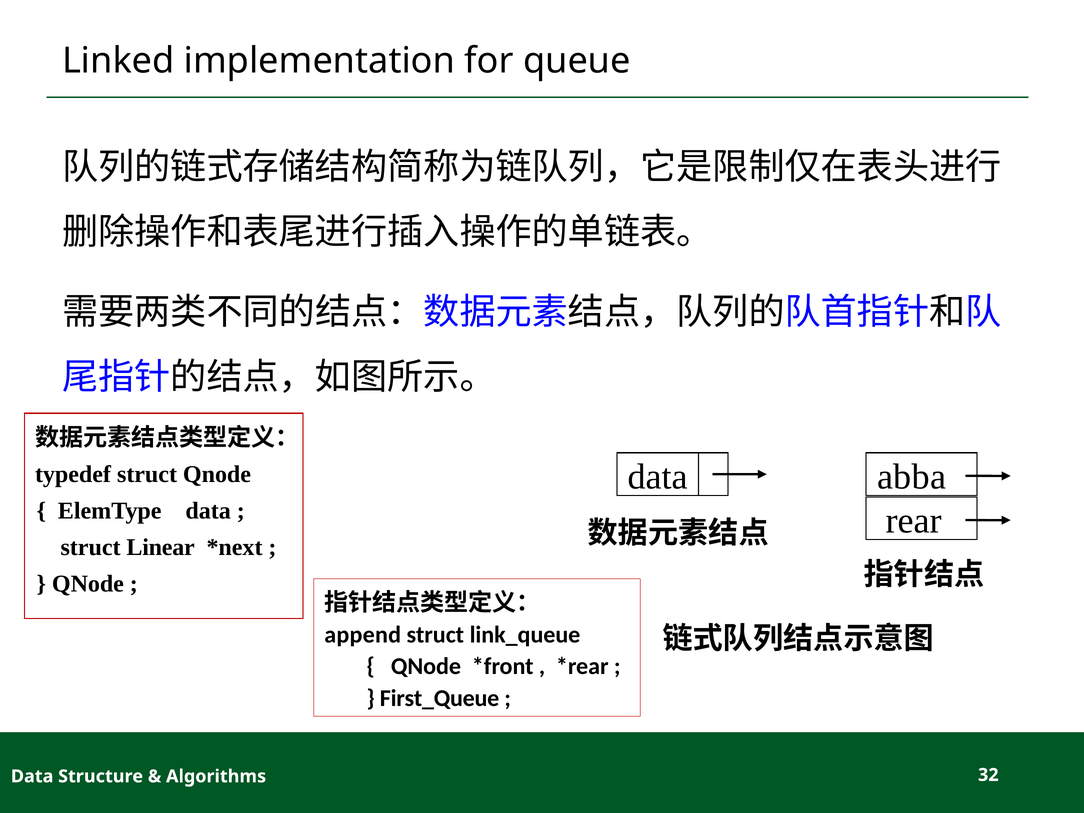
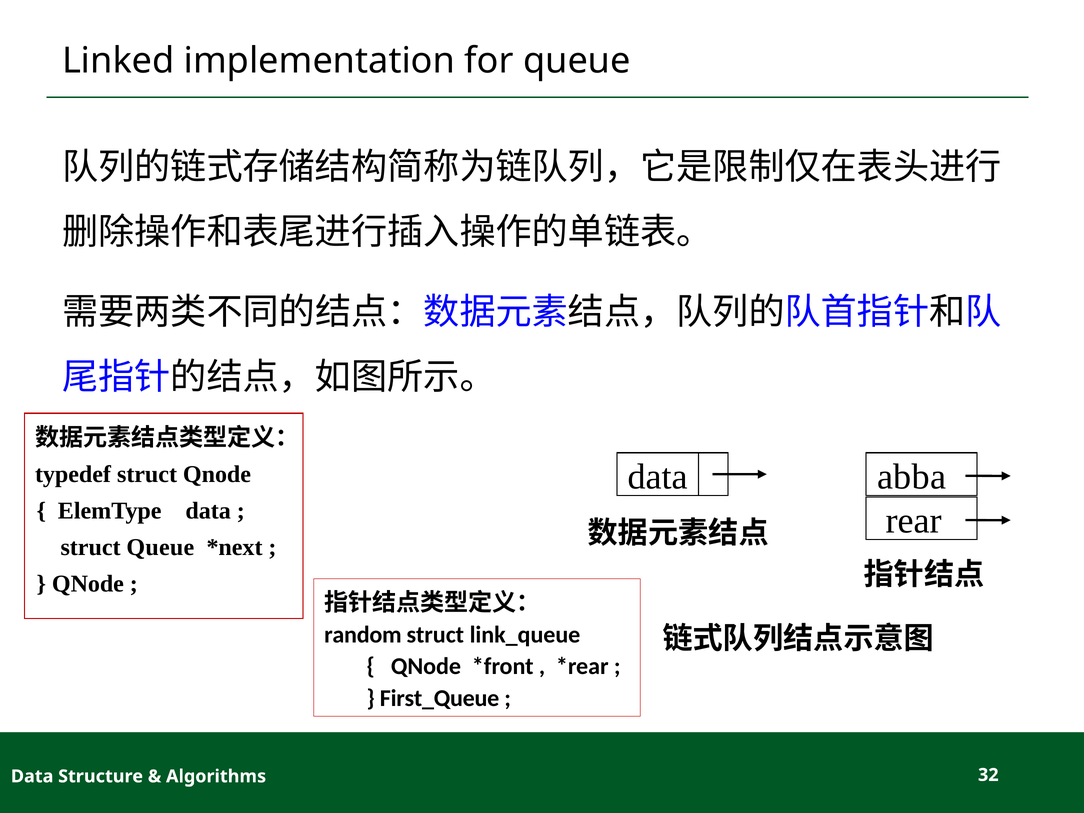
struct Linear: Linear -> Queue (160, 547)
append: append -> random (363, 635)
